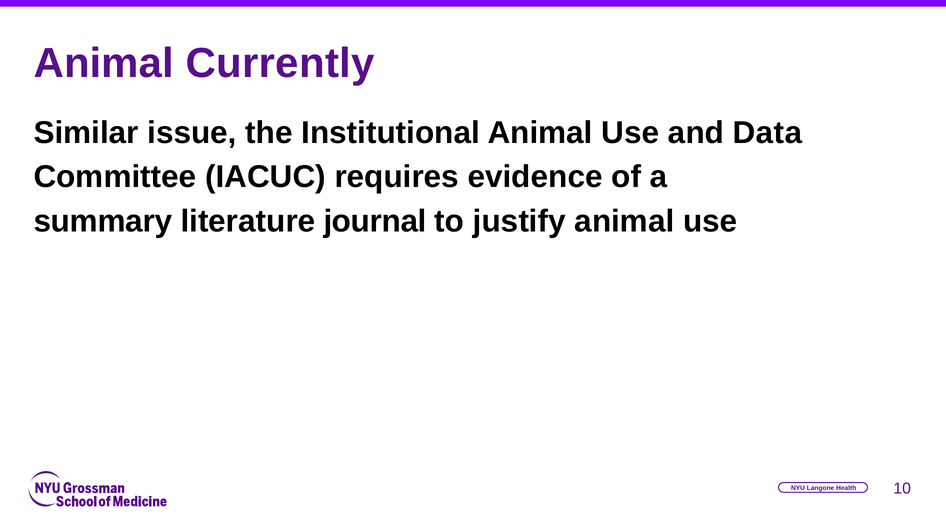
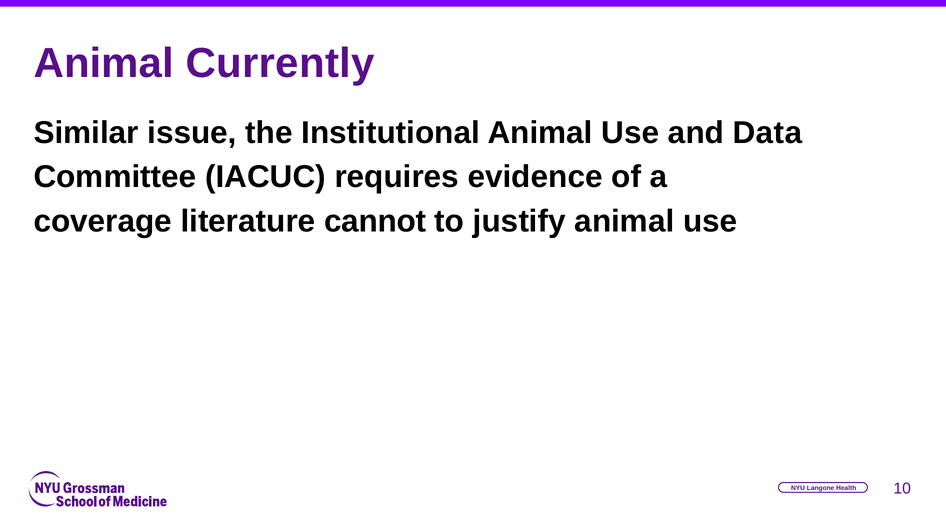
summary: summary -> coverage (103, 221)
journal: journal -> cannot (375, 221)
